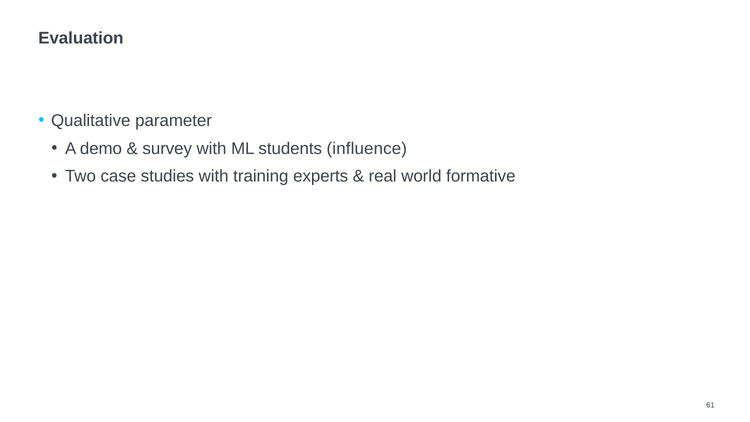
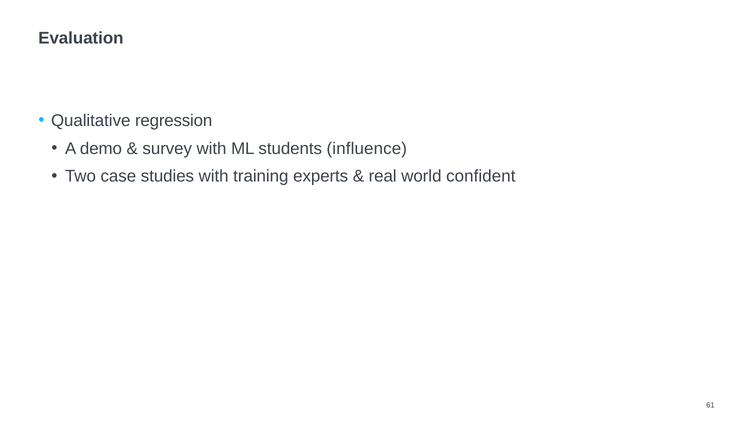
parameter: parameter -> regression (174, 121)
formative: formative -> confident (481, 176)
